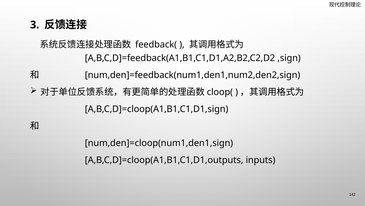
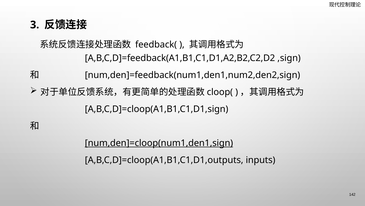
num,den]=cloop(num1,den1,sign underline: none -> present (159, 143)
